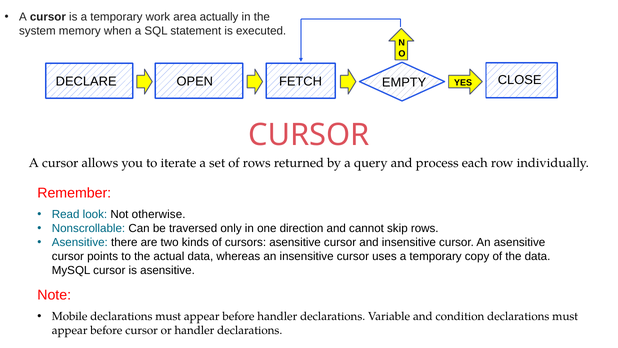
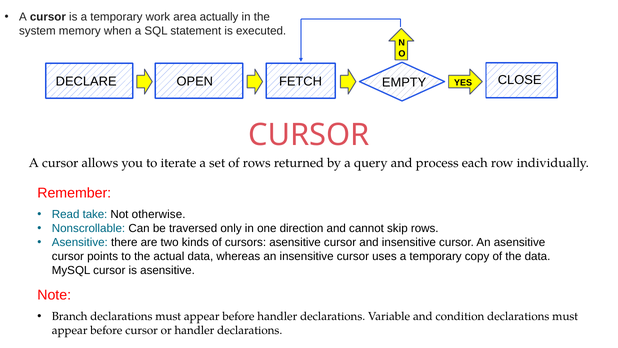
look: look -> take (95, 214)
Mobile: Mobile -> Branch (70, 316)
